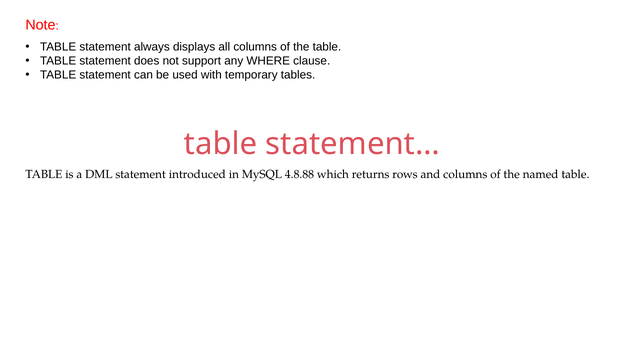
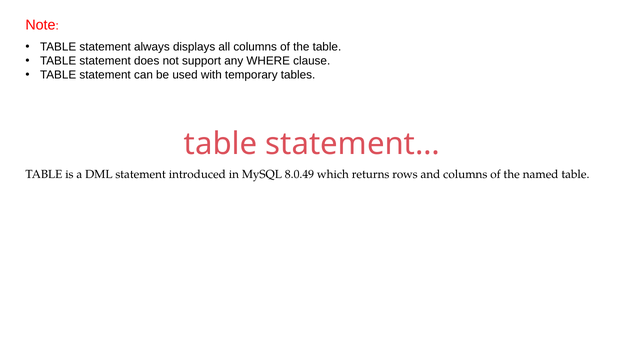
4.8.88: 4.8.88 -> 8.0.49 (299, 175)
